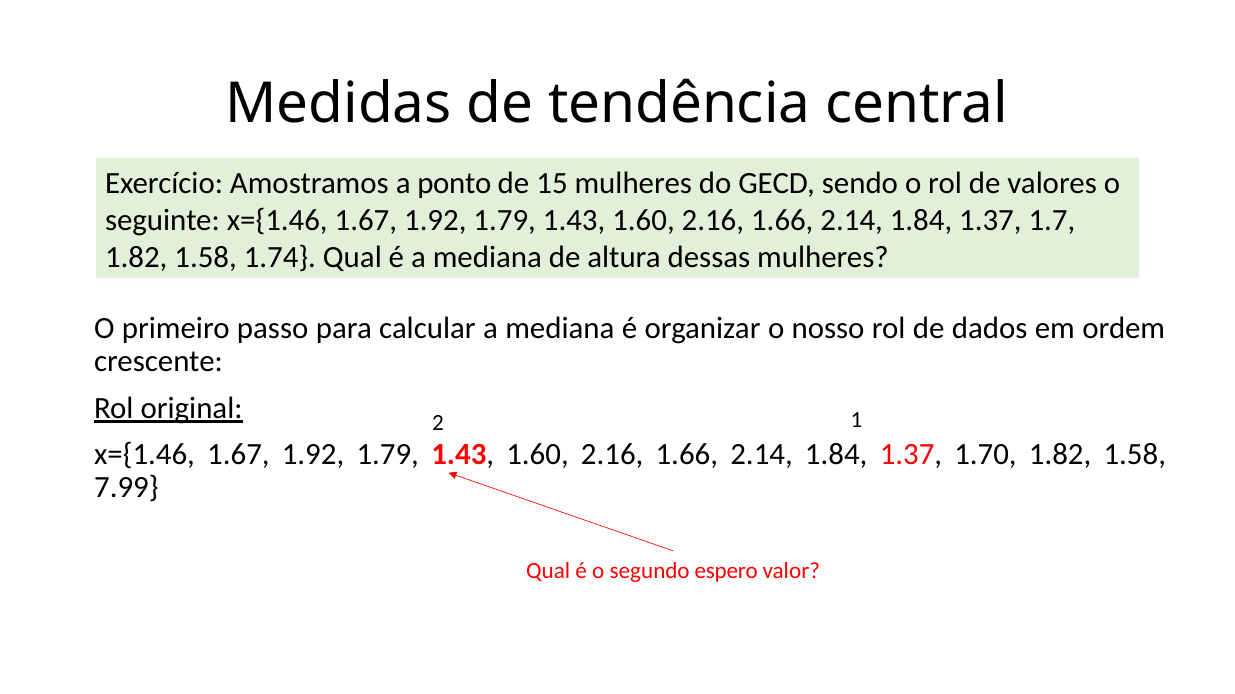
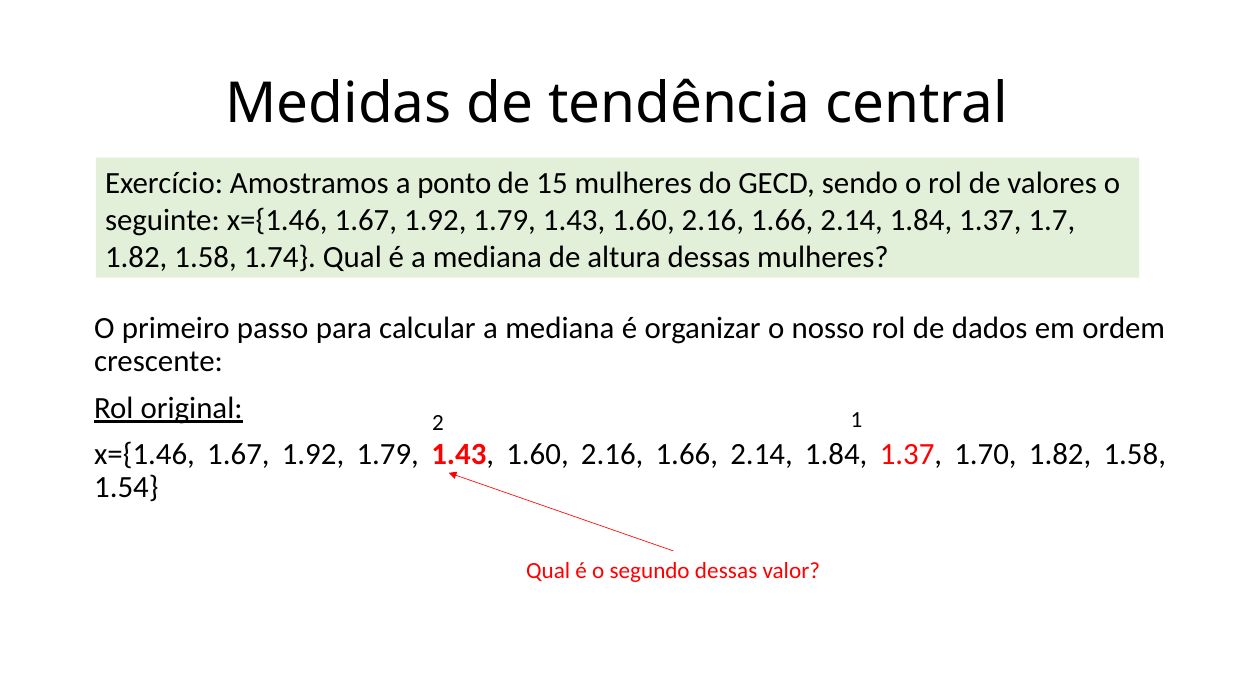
7.99: 7.99 -> 1.54 (126, 488)
segundo espero: espero -> dessas (726, 572)
